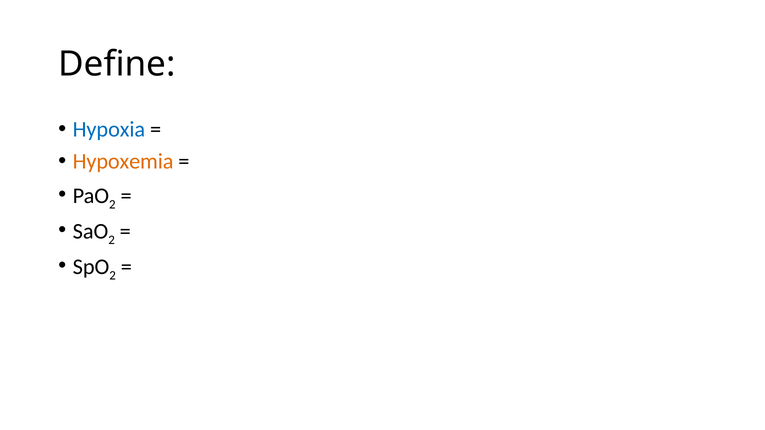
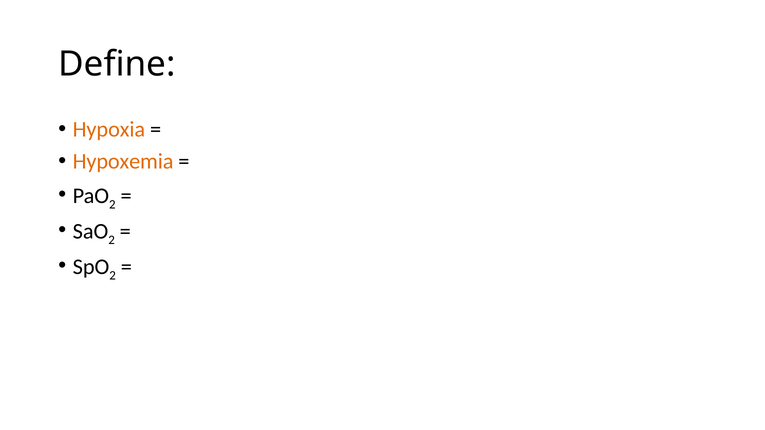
Hypoxia colour: blue -> orange (109, 129)
